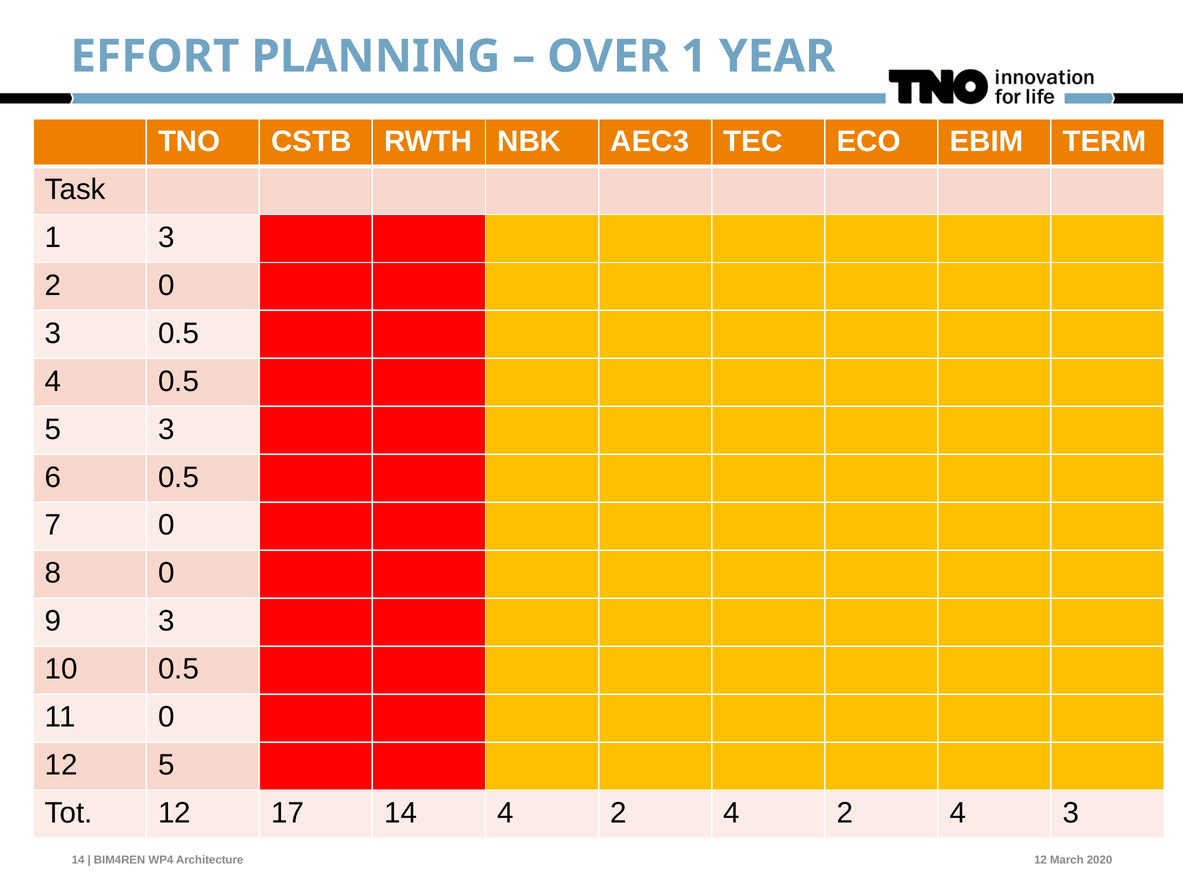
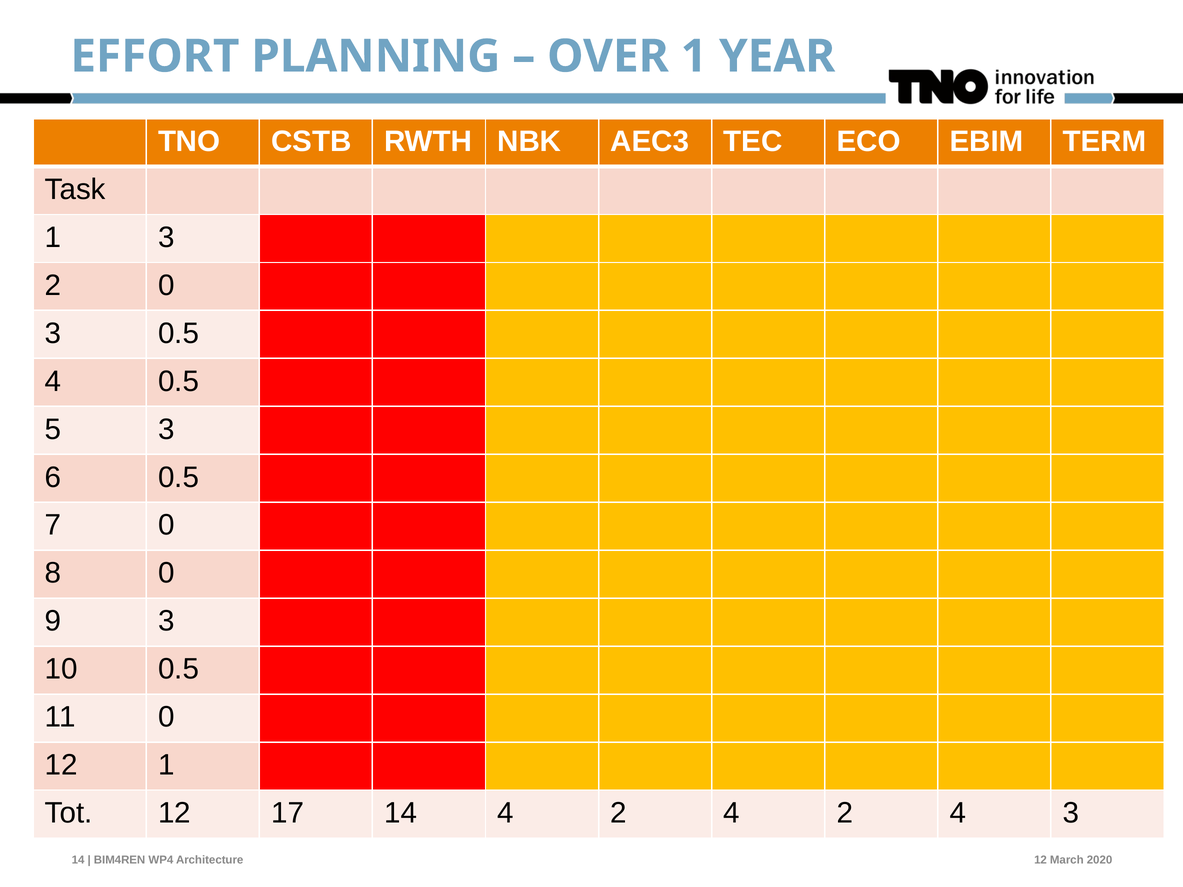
12 5: 5 -> 1 (166, 765)
